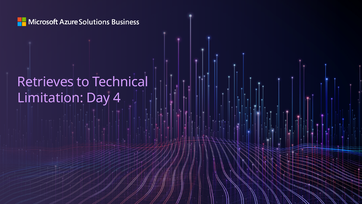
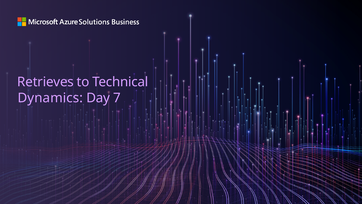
Limitation: Limitation -> Dynamics (50, 98)
4: 4 -> 7 (117, 98)
